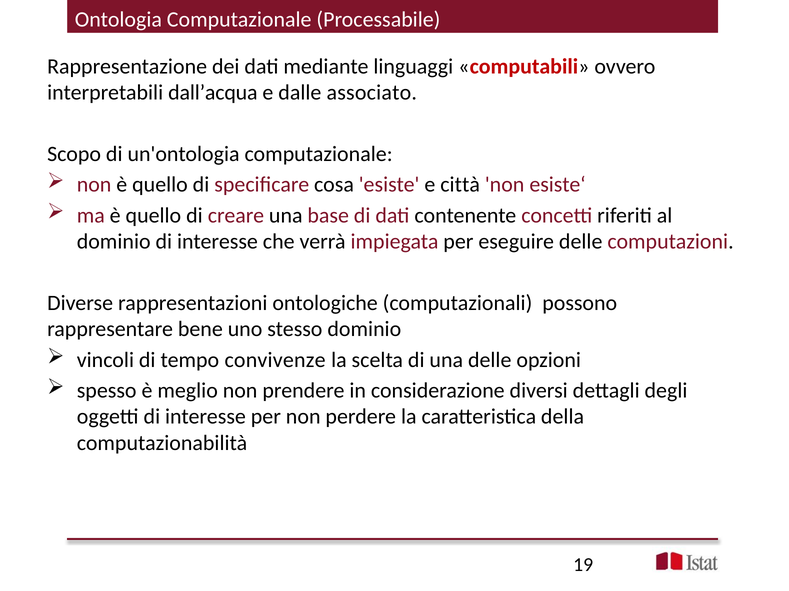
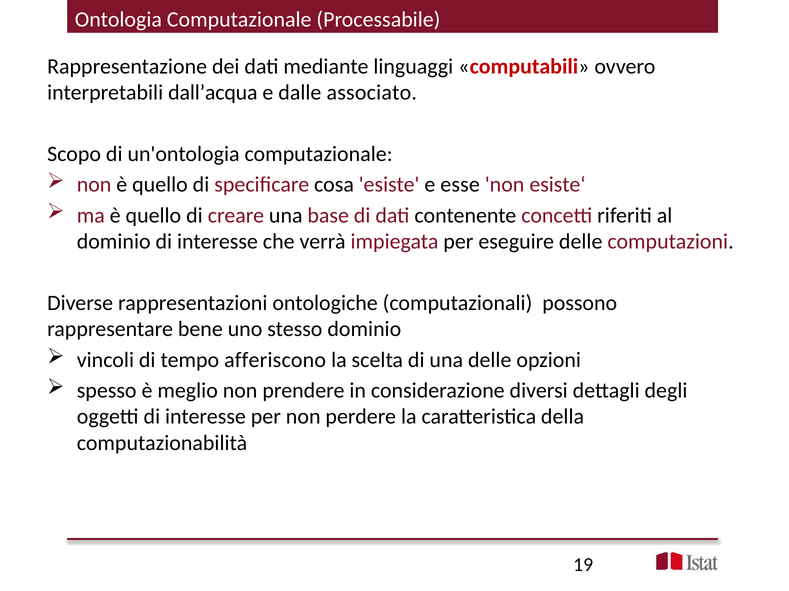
città: città -> esse (460, 185)
convivenze: convivenze -> afferiscono (275, 360)
